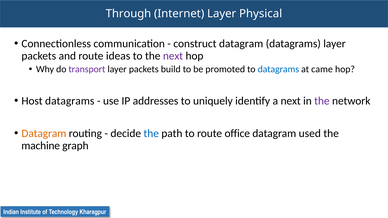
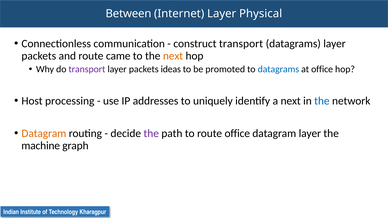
Through: Through -> Between (128, 14)
construct datagram: datagram -> transport (241, 44)
ideas: ideas -> came (118, 56)
next colour: purple -> orange (173, 56)
build: build -> ideas (171, 69)
at came: came -> office (322, 69)
Host datagrams: datagrams -> processing (70, 101)
the colour: purple -> blue (322, 101)
the colour: blue -> purple (151, 133)
datagram used: used -> layer (310, 133)
